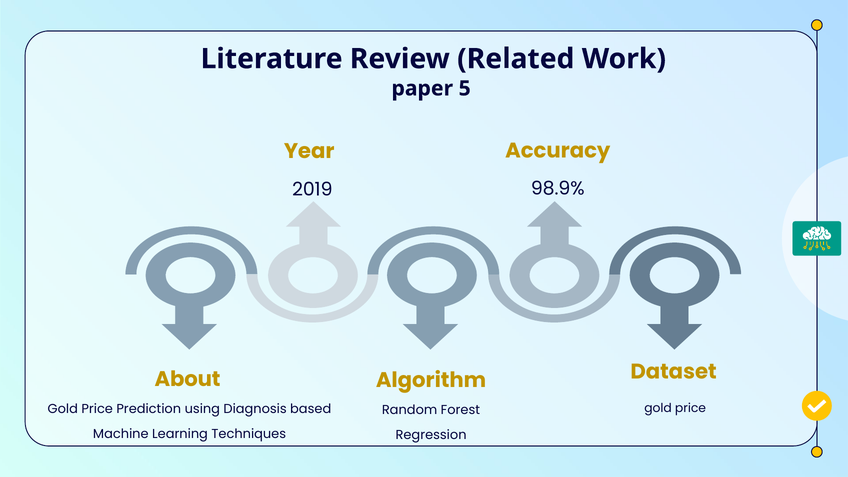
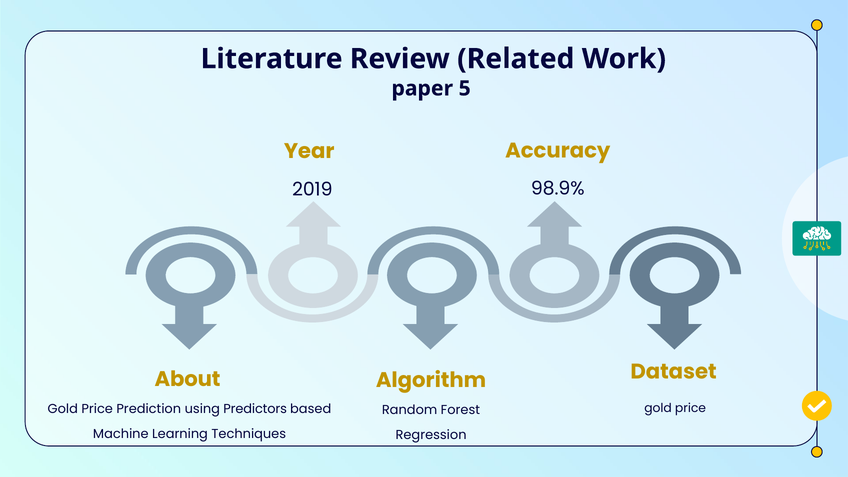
Diagnosis: Diagnosis -> Predictors (255, 409)
